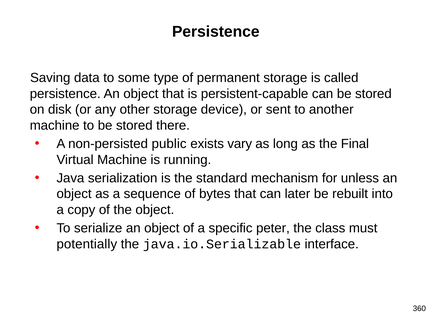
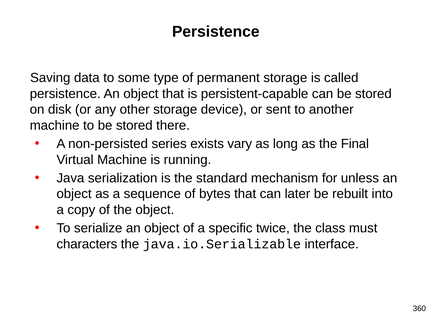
public: public -> series (169, 144)
peter: peter -> twice (273, 228)
potentially: potentially -> characters (87, 244)
